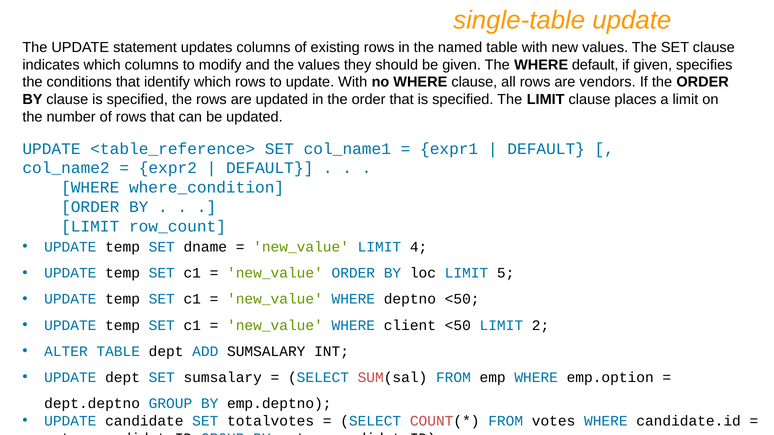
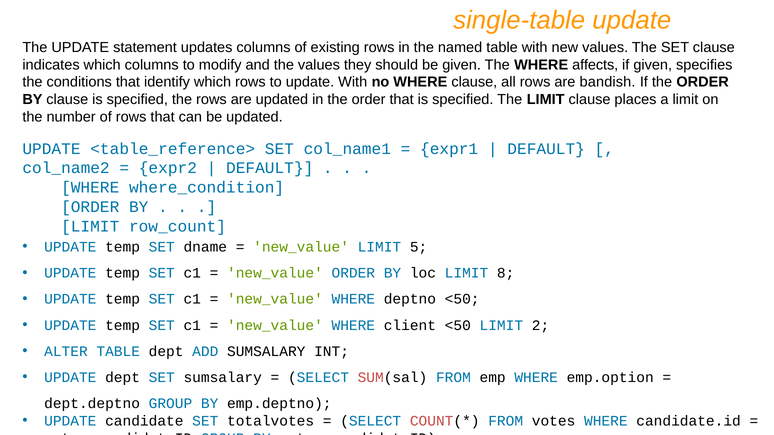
WHERE default: default -> affects (595, 65)
vendors: vendors -> bandish (608, 82)
4: 4 -> 5 (419, 247)
5: 5 -> 8 (506, 273)
